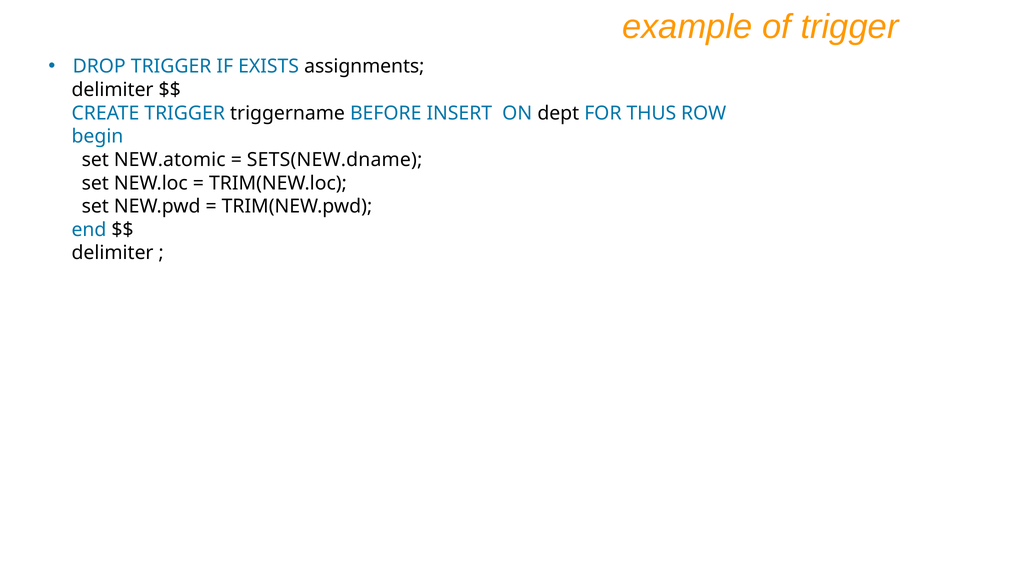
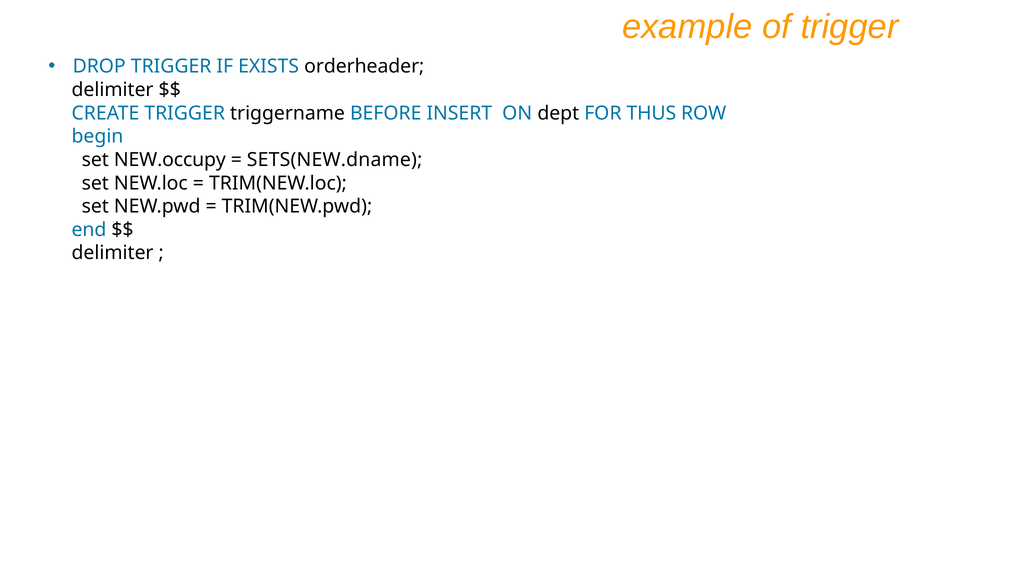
assignments: assignments -> orderheader (364, 66)
NEW.atomic: NEW.atomic -> NEW.occupy (170, 160)
